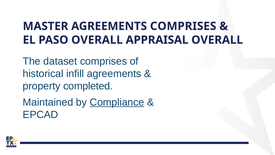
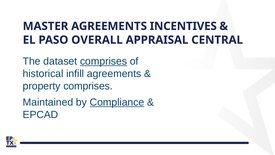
AGREEMENTS COMPRISES: COMPRISES -> INCENTIVES (183, 26)
APPRAISAL OVERALL: OVERALL -> CENTRAL (217, 40)
comprises underline: none -> present (103, 61)
property completed: completed -> comprises (88, 86)
